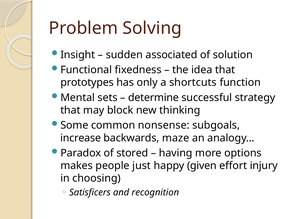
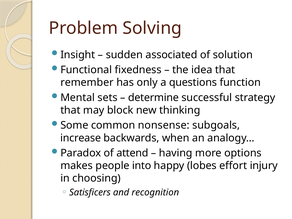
prototypes: prototypes -> remember (87, 82)
shortcuts: shortcuts -> questions (193, 82)
maze: maze -> when (176, 138)
stored: stored -> attend (132, 153)
just: just -> into (142, 166)
given: given -> lobes (202, 166)
